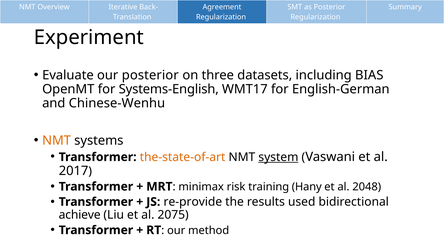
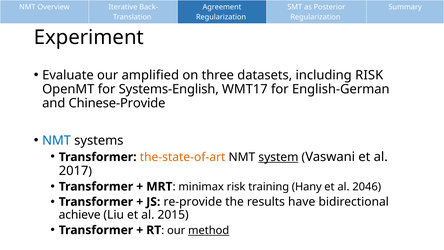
our posterior: posterior -> amplified (150, 75)
including BIAS: BIAS -> RISK (369, 75)
Chinese-Wenhu: Chinese-Wenhu -> Chinese-Provide (117, 103)
NMT colour: orange -> blue (57, 140)
2048: 2048 -> 2046 (367, 187)
used: used -> have (302, 202)
2075: 2075 -> 2015 (173, 215)
method underline: none -> present (209, 230)
